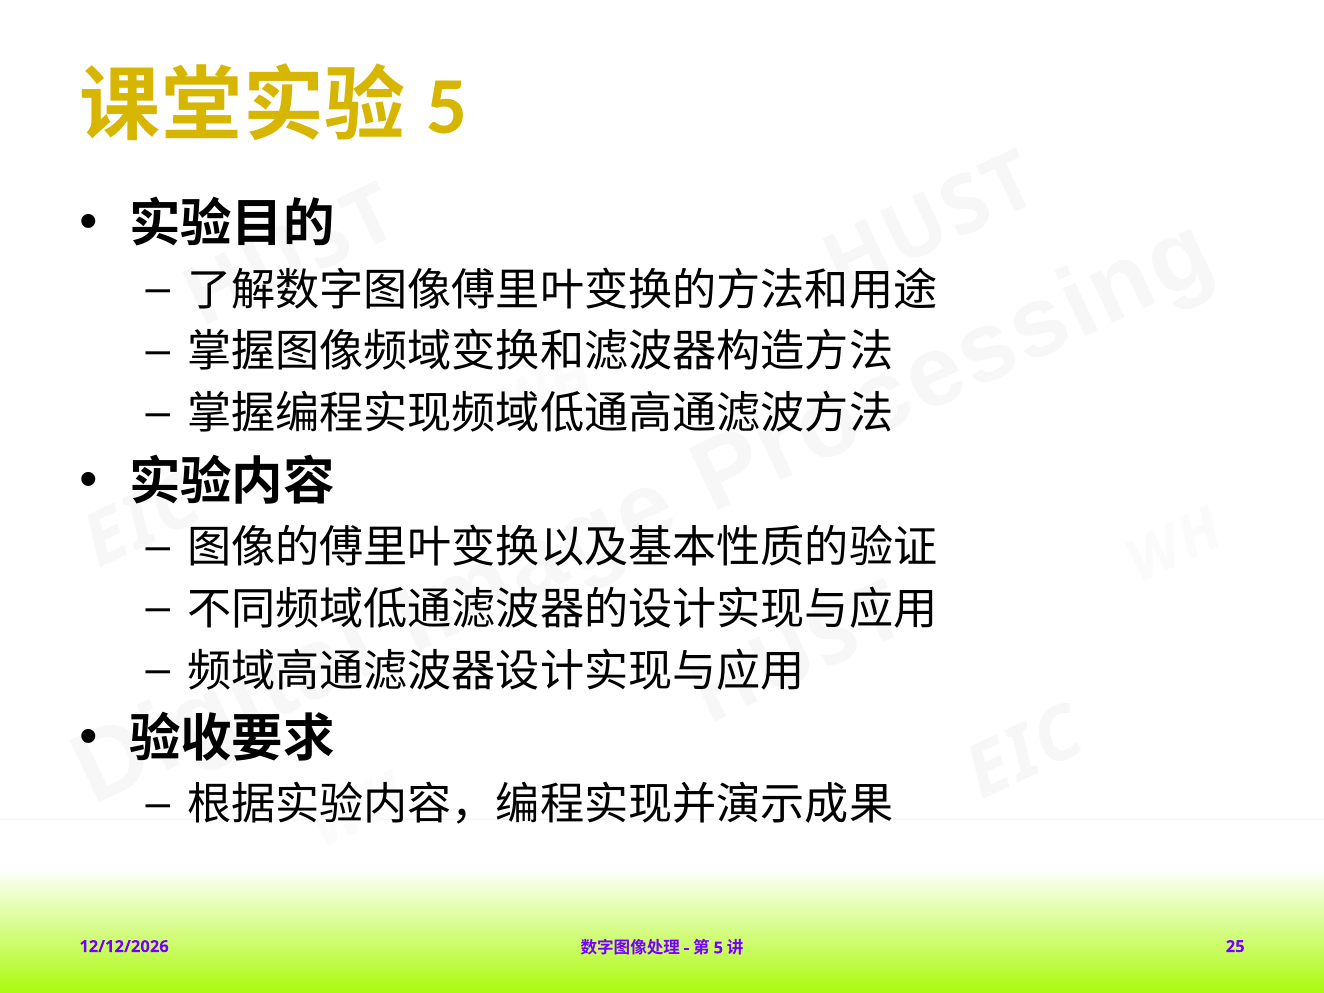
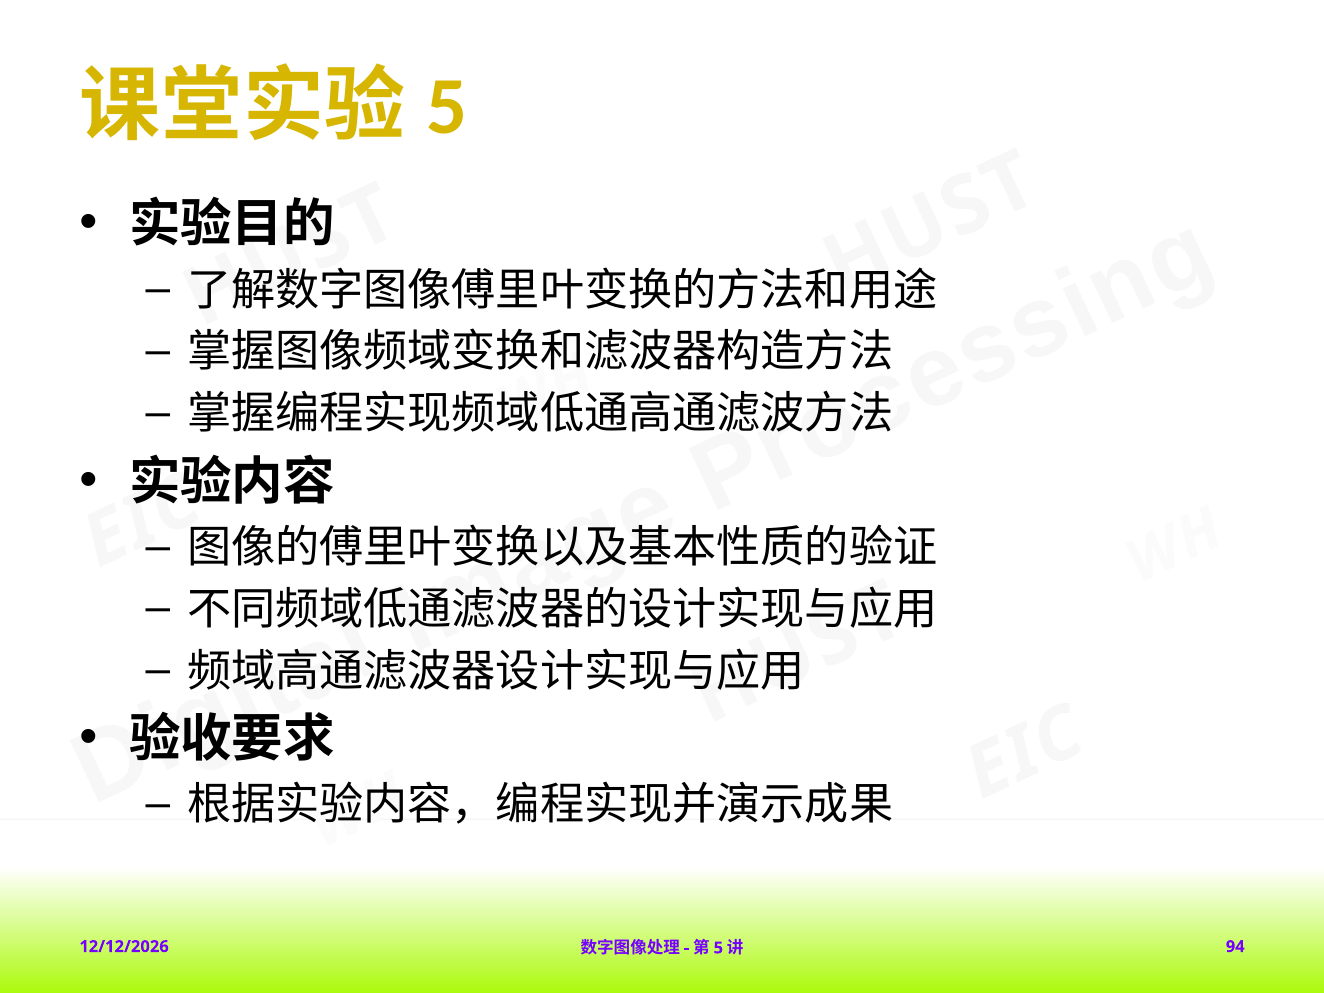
25: 25 -> 94 (1235, 947)
